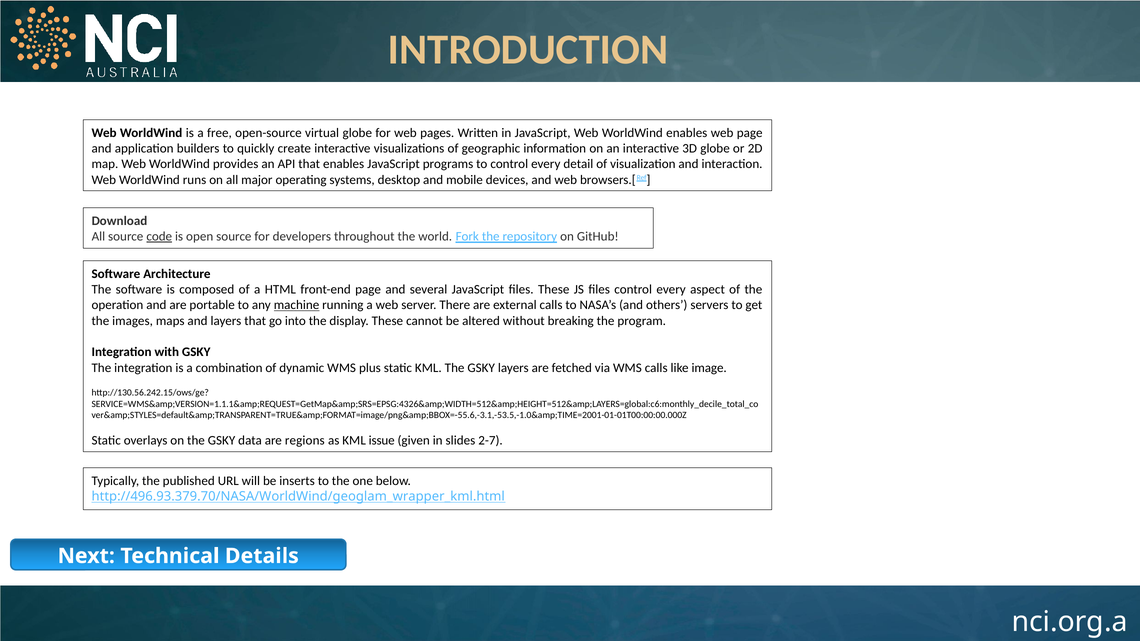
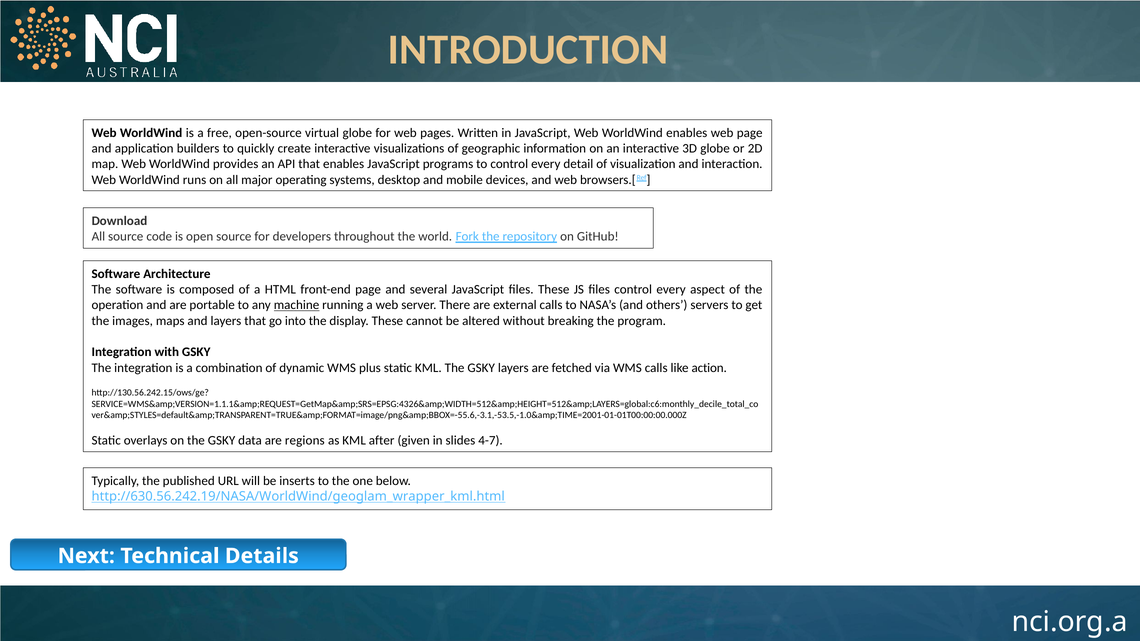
code underline: present -> none (159, 237)
image: image -> action (709, 368)
issue: issue -> after (382, 441)
2-7: 2-7 -> 4-7 (491, 441)
http://496.93.379.70/NASA/WorldWind/geoglam_wrapper_kml.html: http://496.93.379.70/NASA/WorldWind/geoglam_wrapper_kml.html -> http://630.56.242.19/NASA/WorldWind/geoglam_wrapper_kml.html (298, 497)
